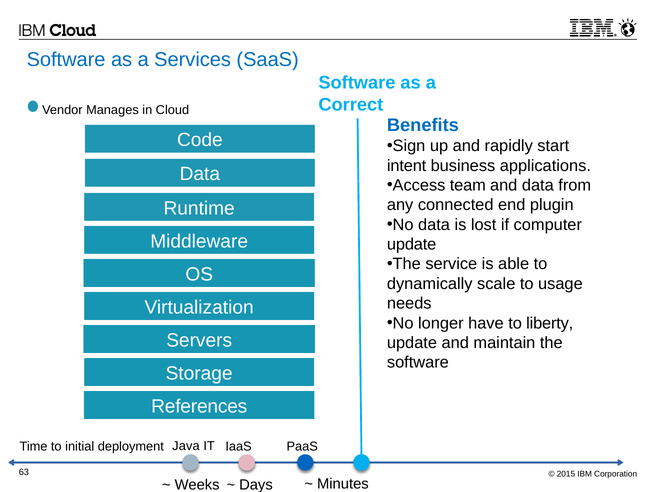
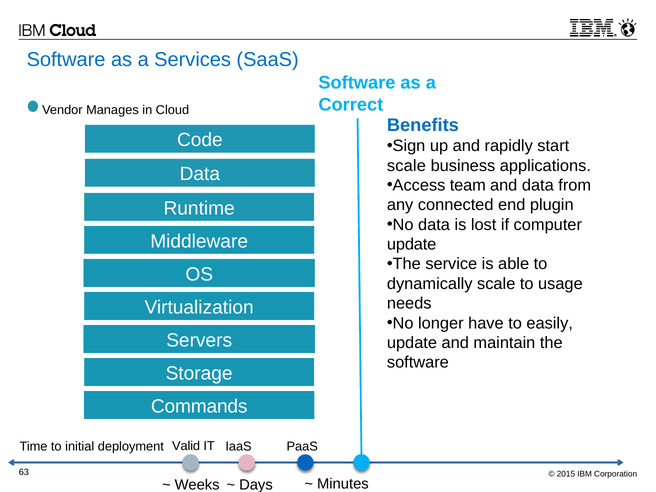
intent: intent -> scale (406, 166)
liberty: liberty -> easily (550, 323)
References: References -> Commands (199, 406)
Java: Java -> Valid (186, 446)
